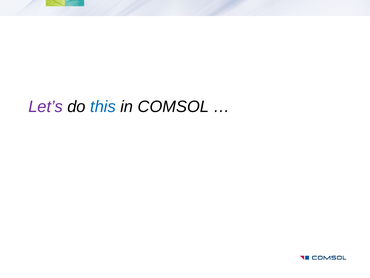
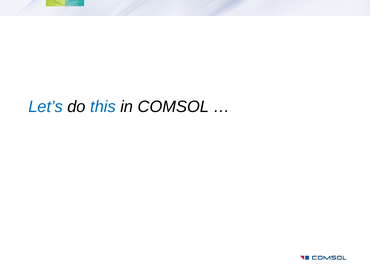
Let’s colour: purple -> blue (46, 106)
